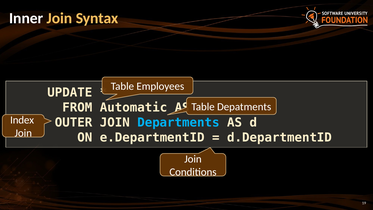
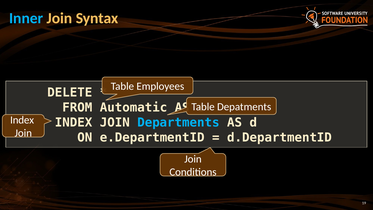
Inner colour: white -> light blue (26, 18)
UPDATE: UPDATE -> DELETE (70, 93)
OUTER: OUTER -> INDEX (74, 122)
